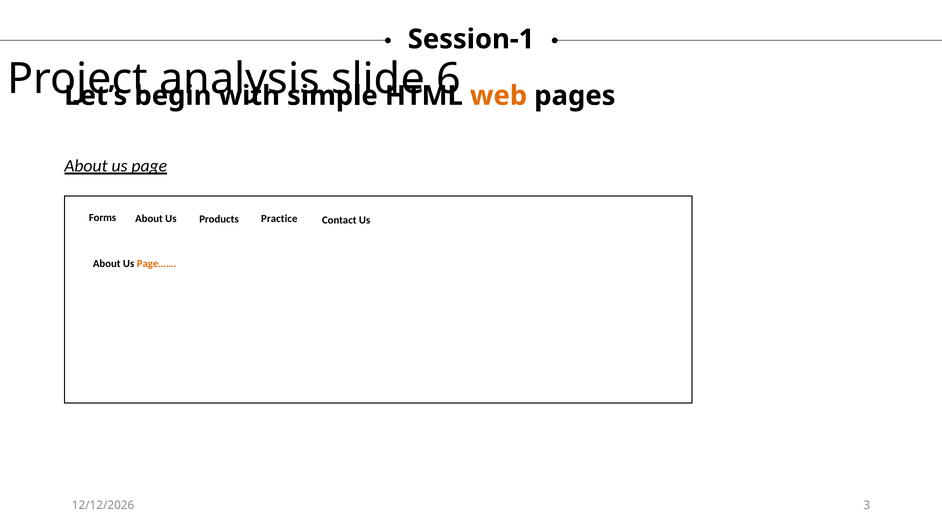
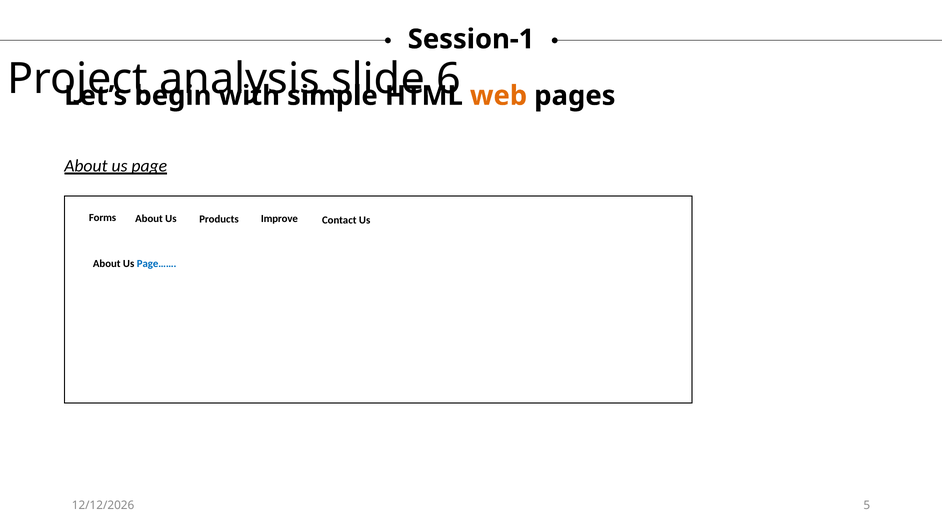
Practice: Practice -> Improve (279, 219)
Page…… colour: orange -> blue (157, 264)
3: 3 -> 5 (867, 505)
